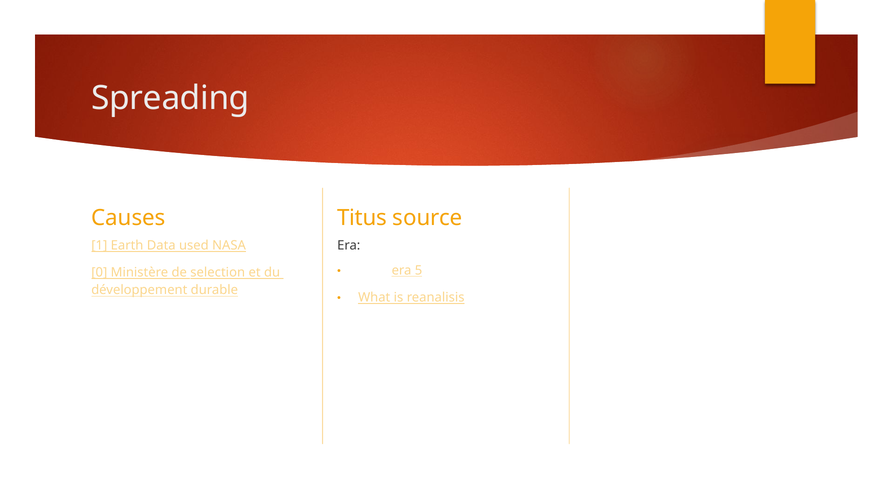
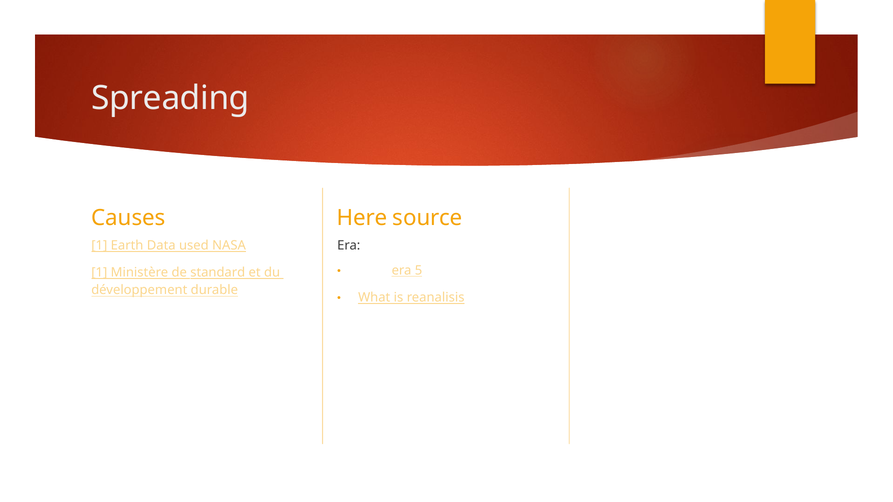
Titus: Titus -> Here (362, 218)
0: 0 -> 1 (99, 273)
selection: selection -> standard (218, 273)
